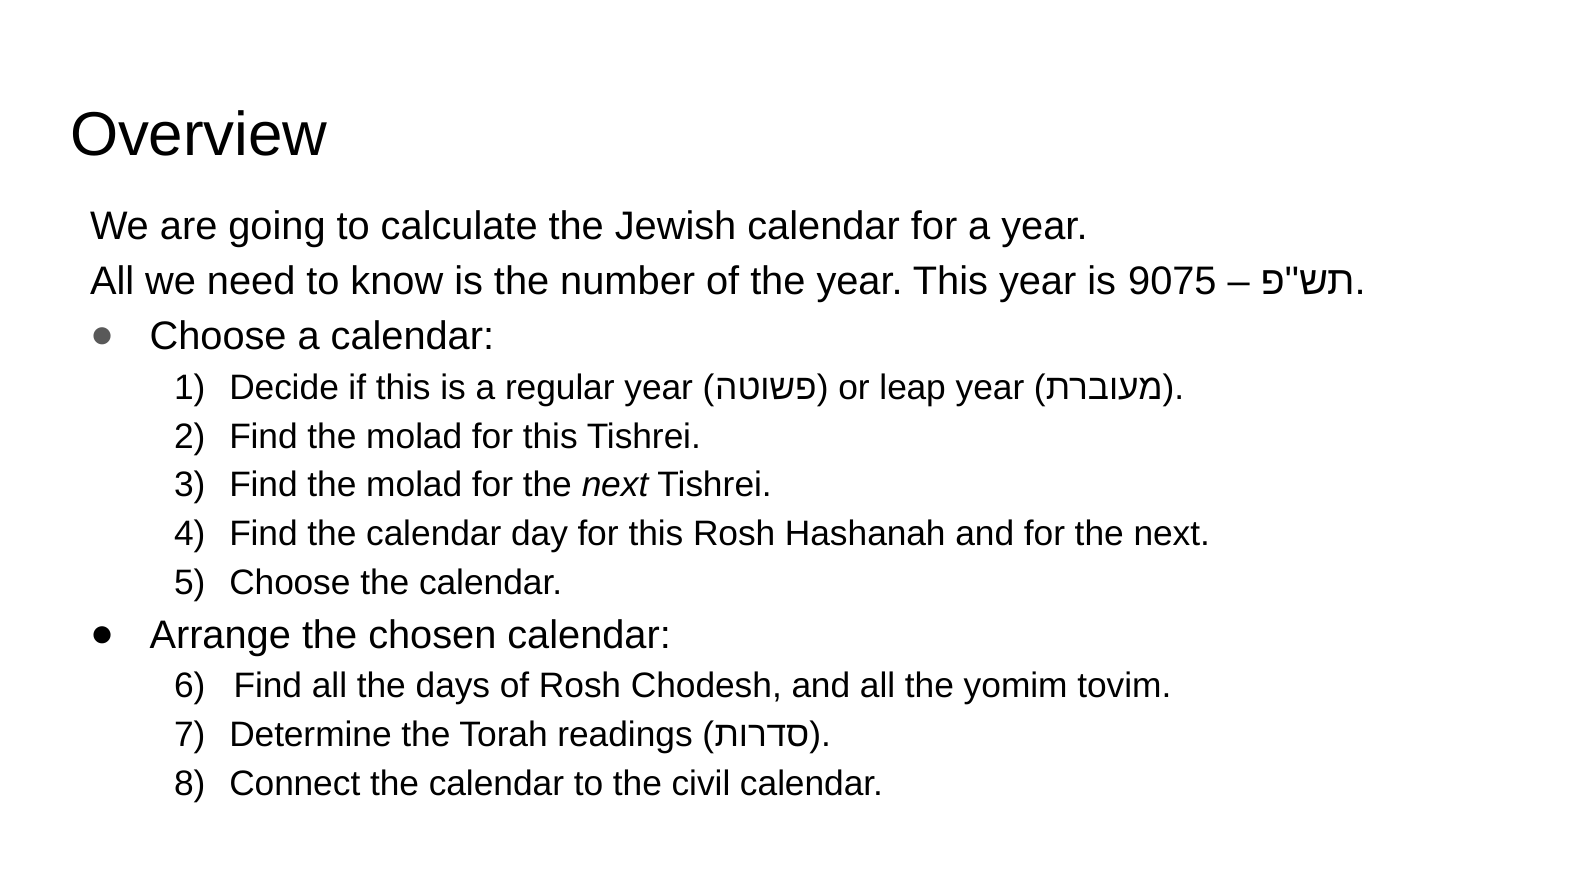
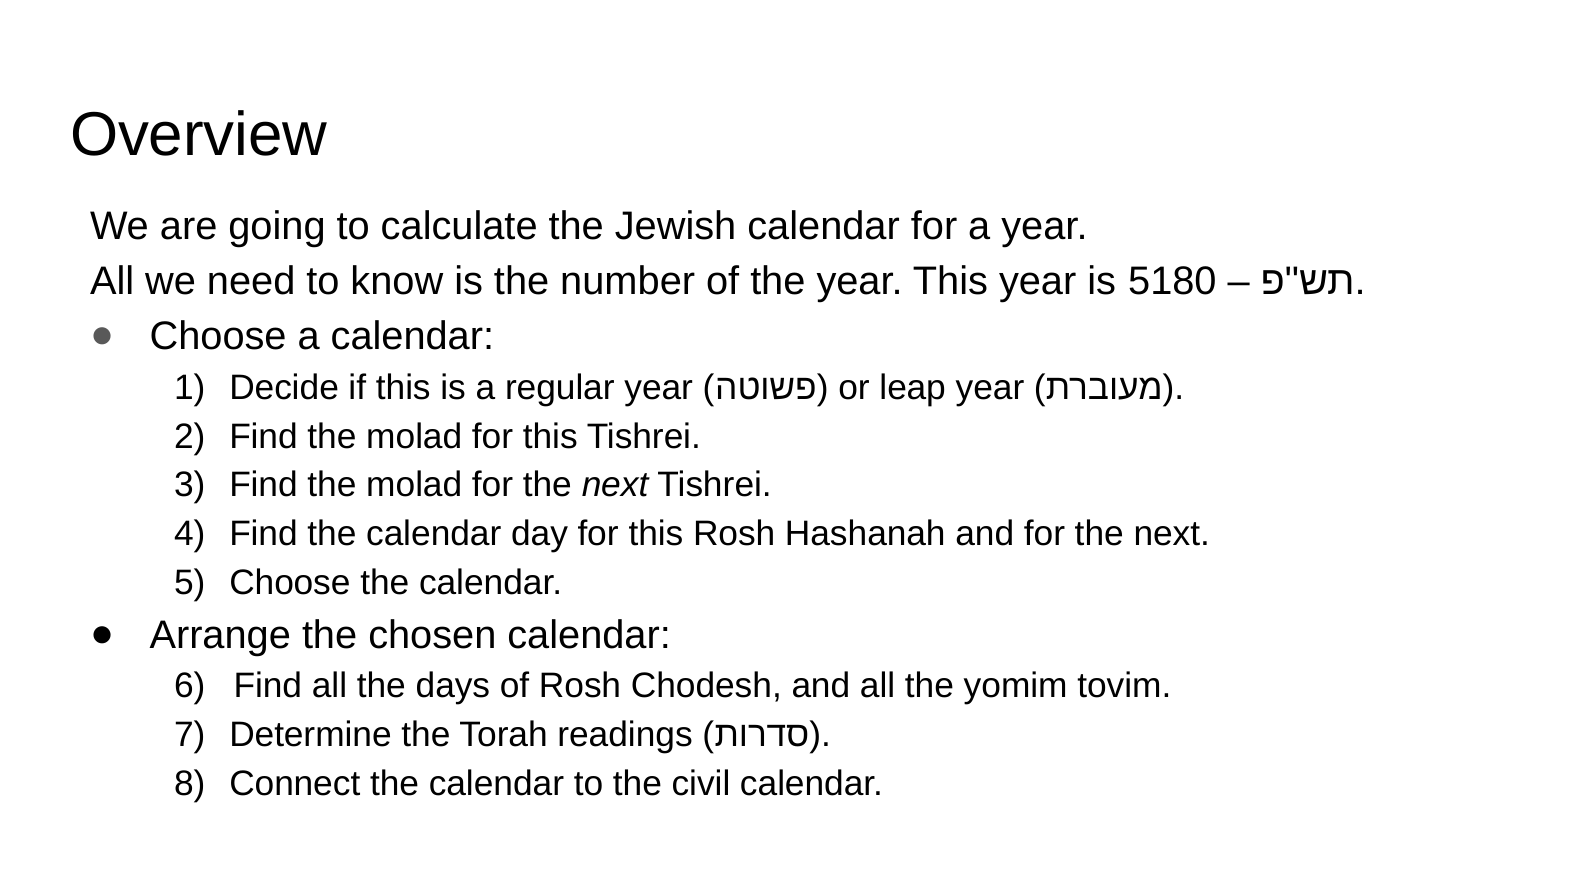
9075: 9075 -> 5180 (1172, 282)
